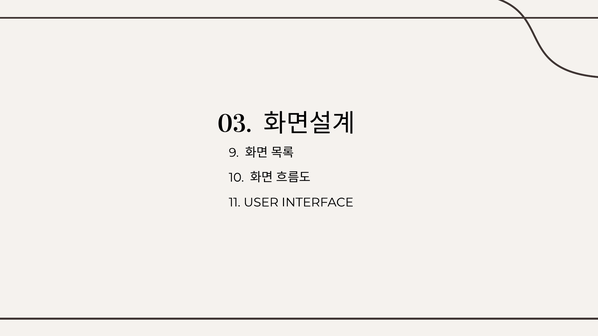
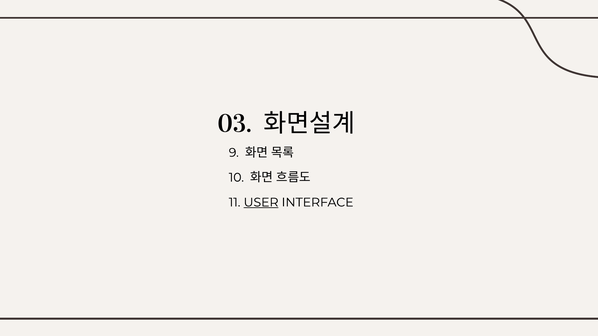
USER underline: none -> present (261, 203)
